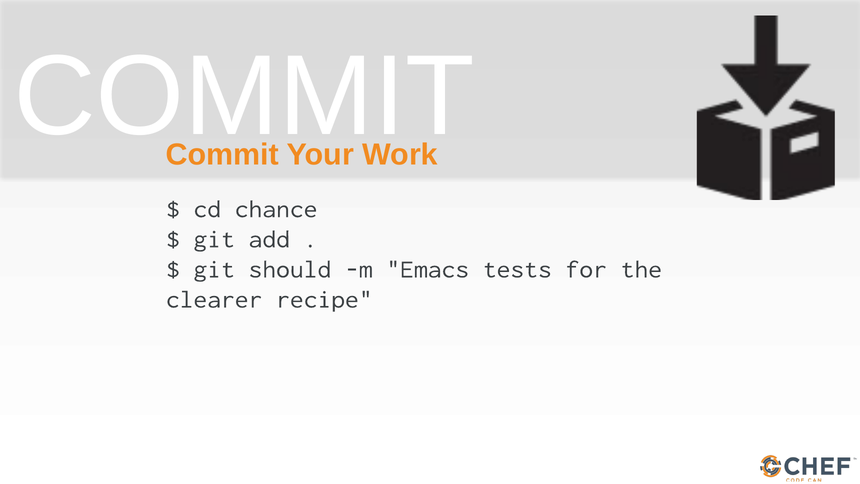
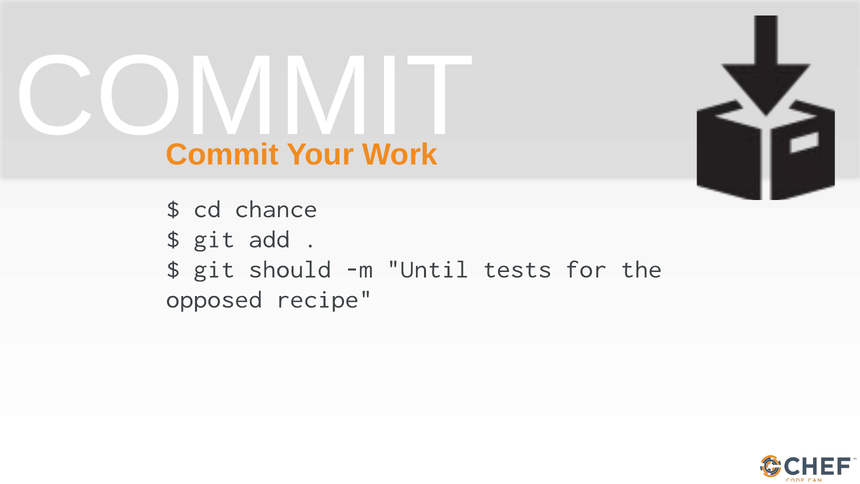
Emacs: Emacs -> Until (428, 269)
clearer: clearer -> opposed (214, 299)
